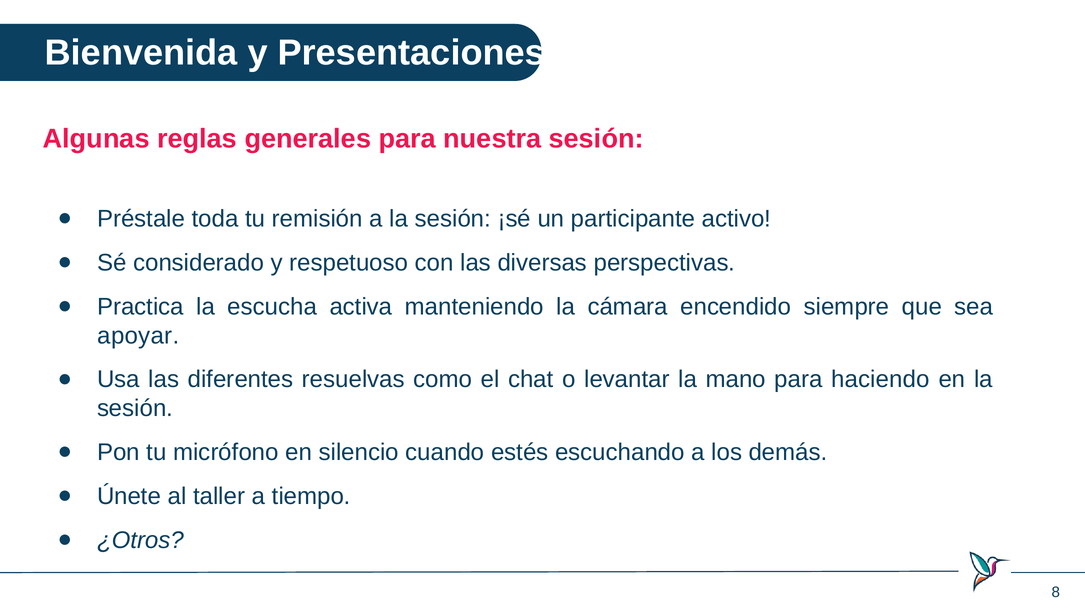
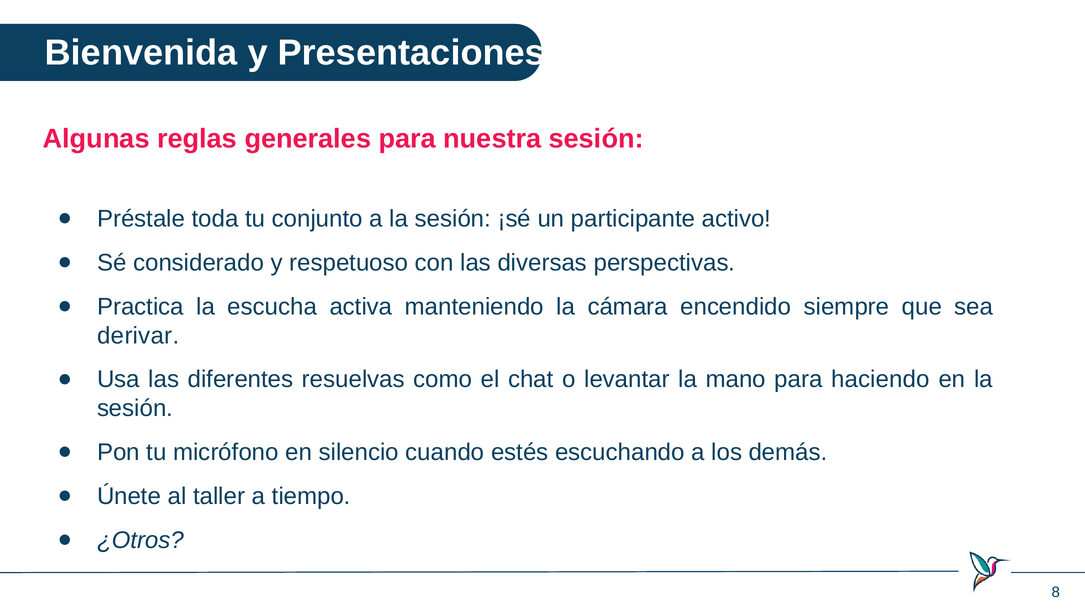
remisión: remisión -> conjunto (317, 219)
apoyar: apoyar -> derivar (138, 336)
